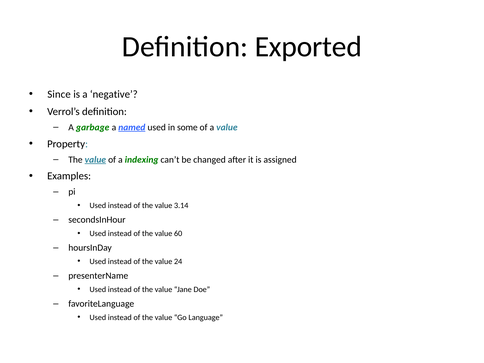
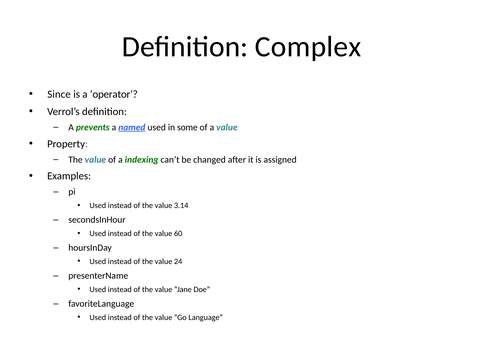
Exported: Exported -> Complex (308, 47)
negative: negative -> operator (114, 94)
garbage: garbage -> prevents (93, 127)
value underline: present -> none (95, 160)
